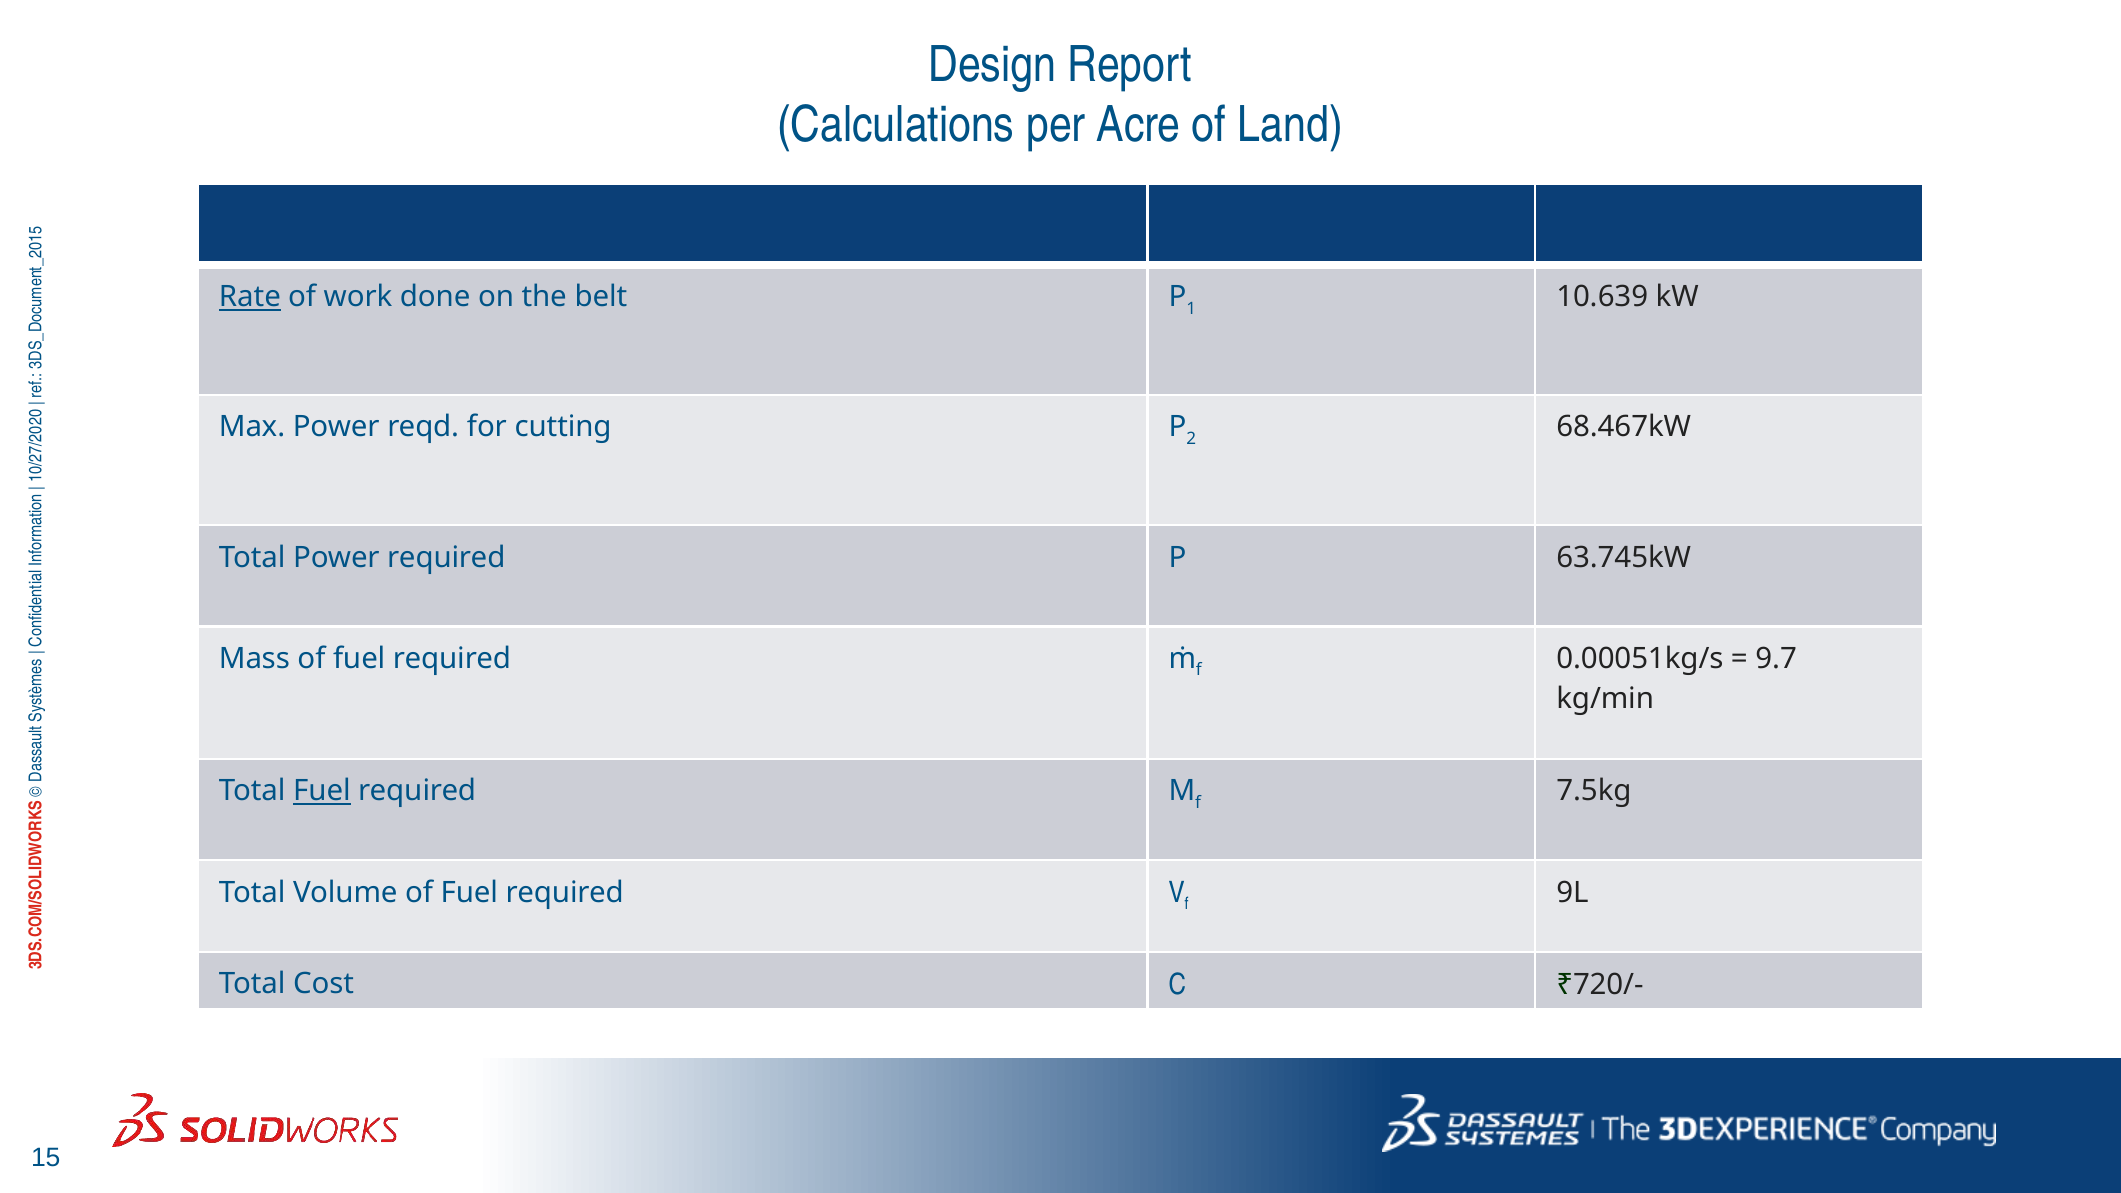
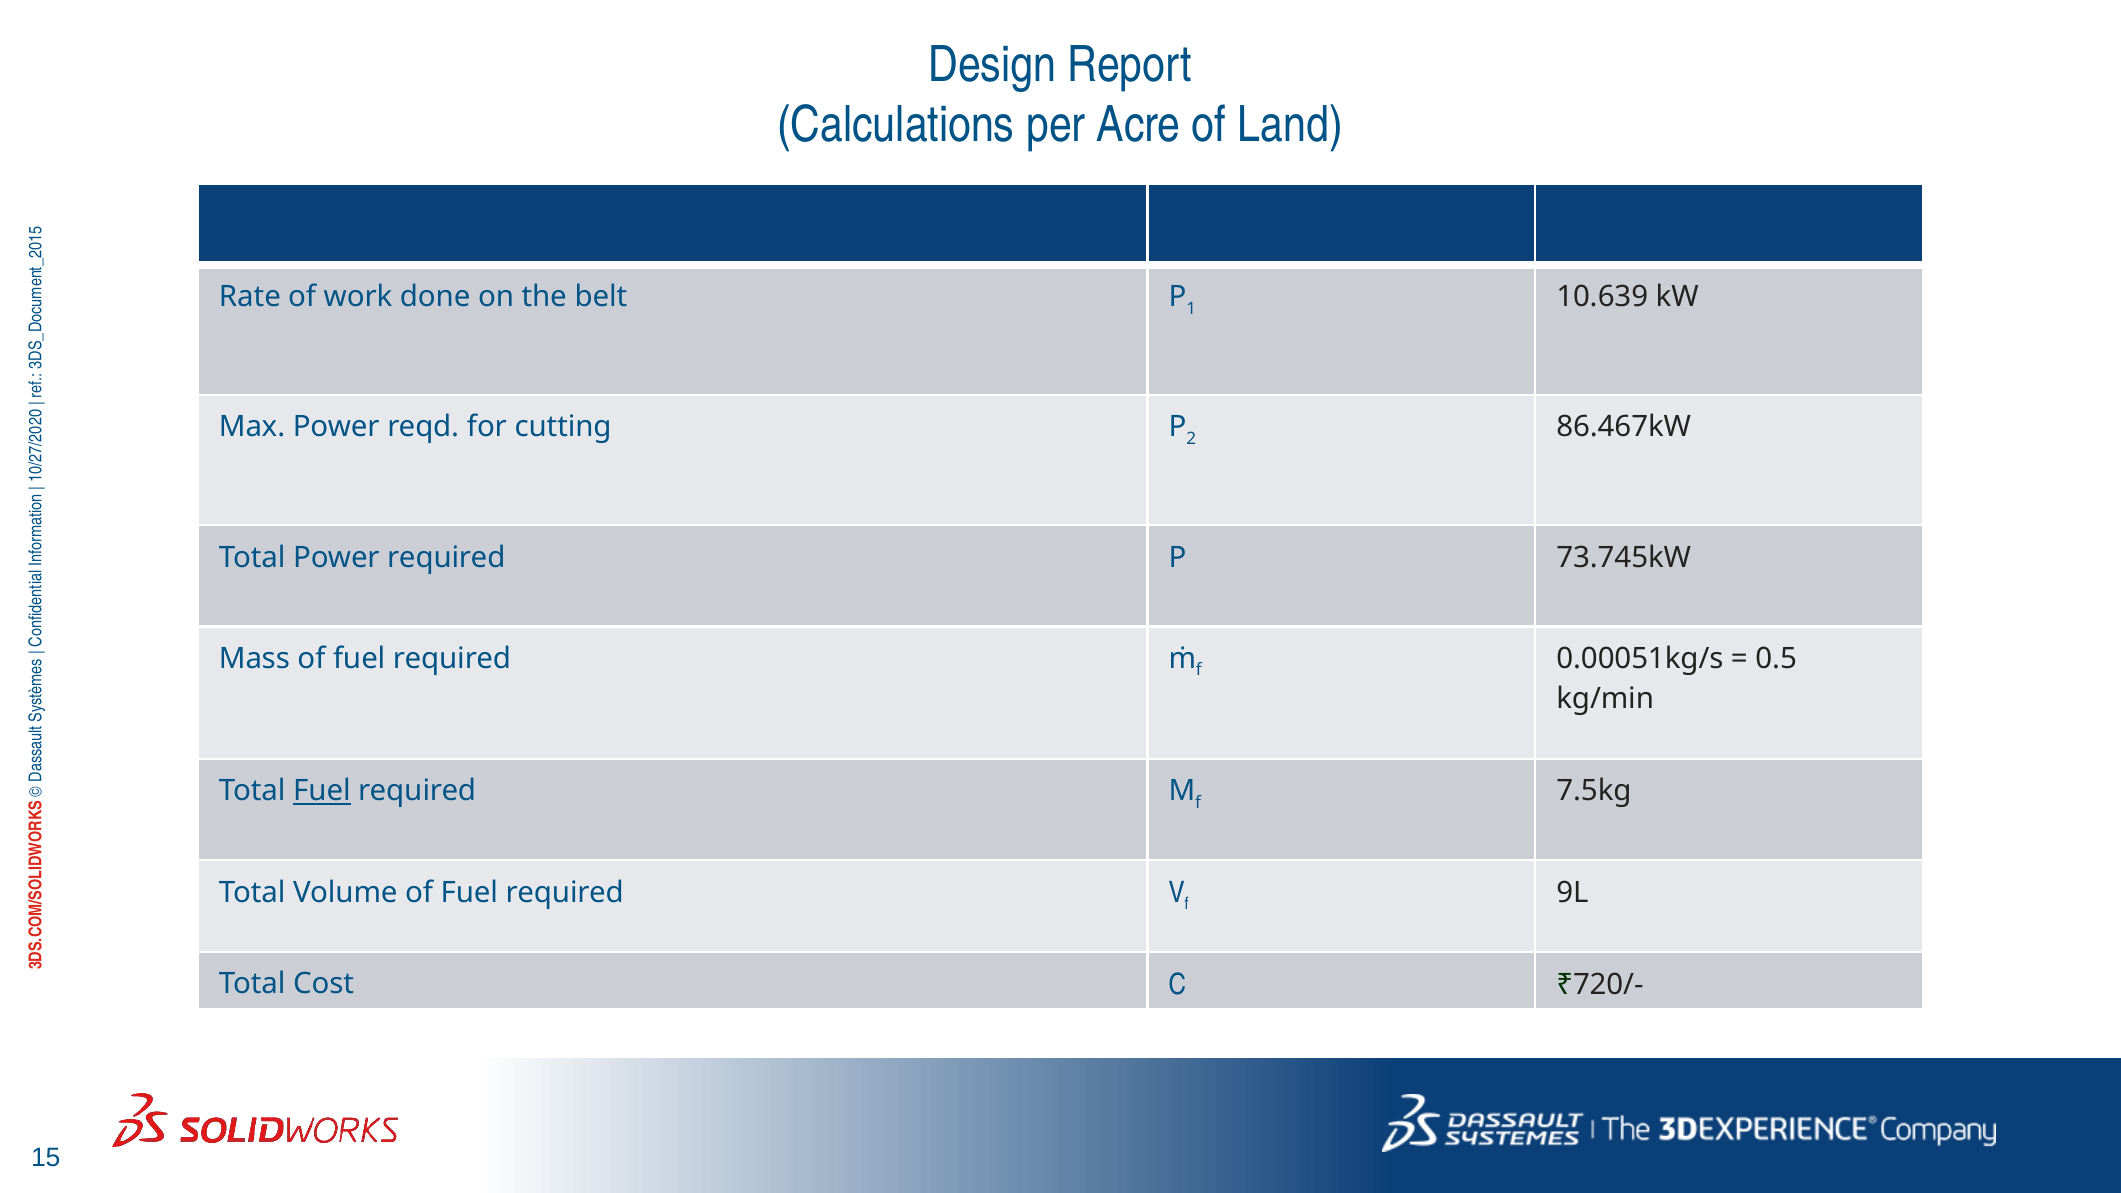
Rate underline: present -> none (250, 297)
68.467kW: 68.467kW -> 86.467kW (1624, 427)
63.745kW: 63.745kW -> 73.745kW (1624, 557)
9.7: 9.7 -> 0.5 (1776, 659)
